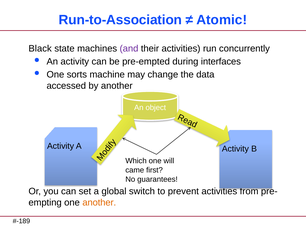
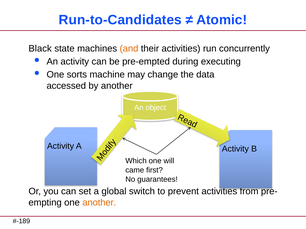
Run-to-Association: Run-to-Association -> Run-to-Candidates (120, 20)
and colour: purple -> orange (129, 49)
interfaces: interfaces -> executing (221, 62)
